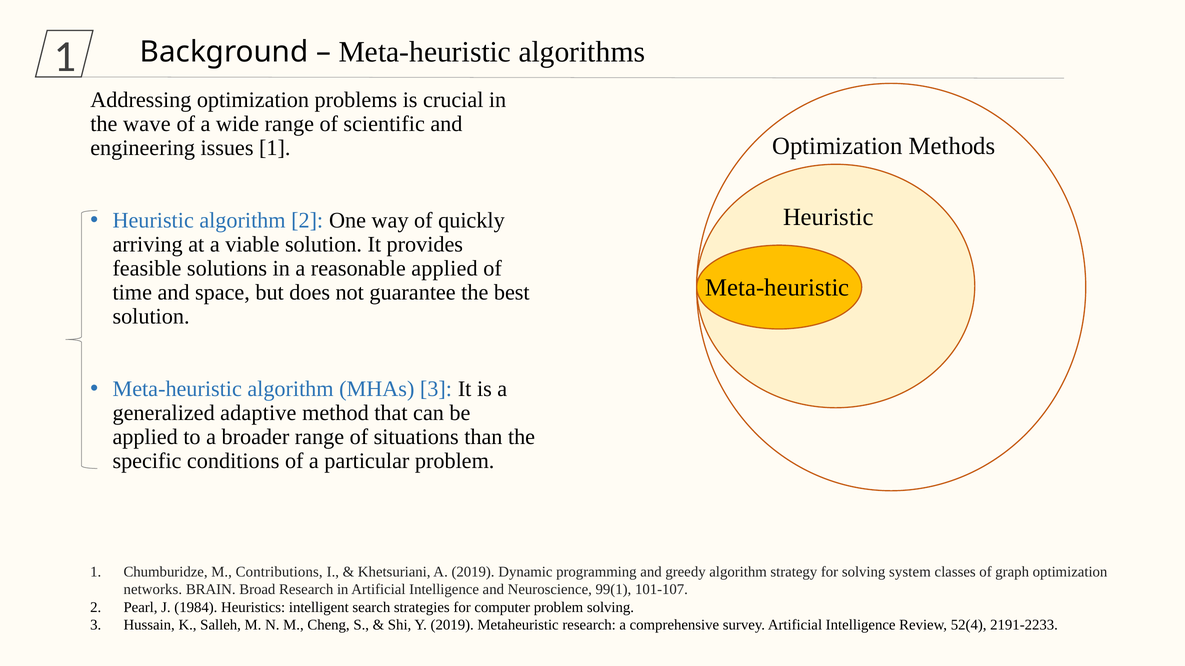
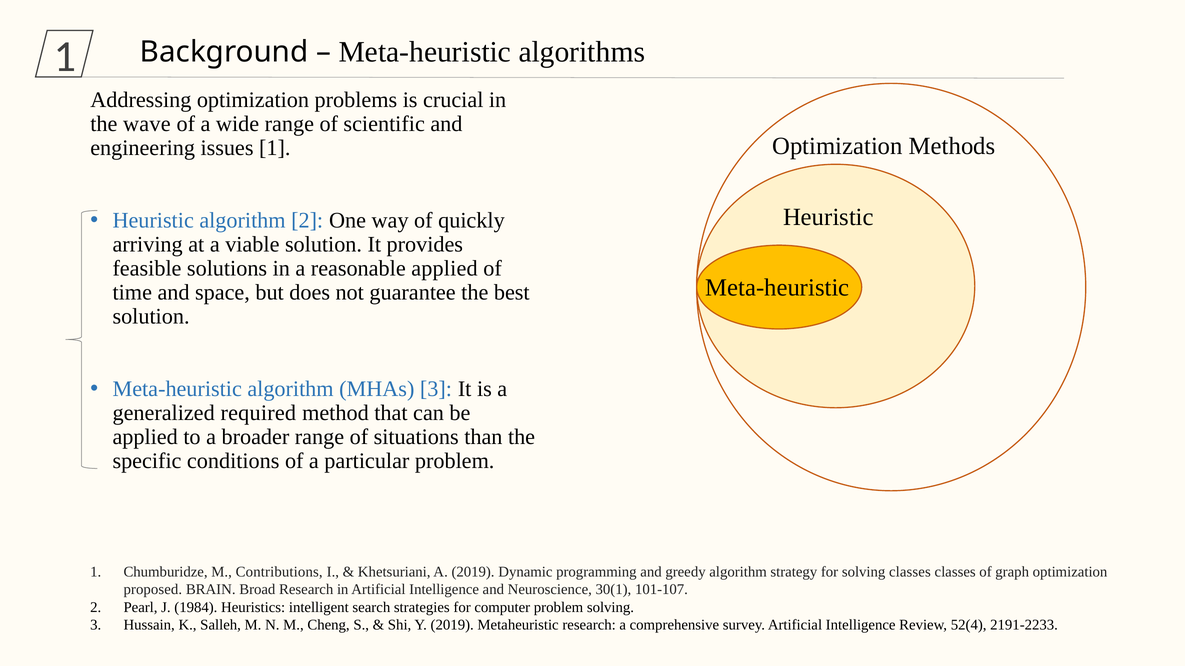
adaptive: adaptive -> required (258, 413)
solving system: system -> classes (910, 572)
networks: networks -> proposed (153, 590)
99(1: 99(1 -> 30(1 (613, 590)
